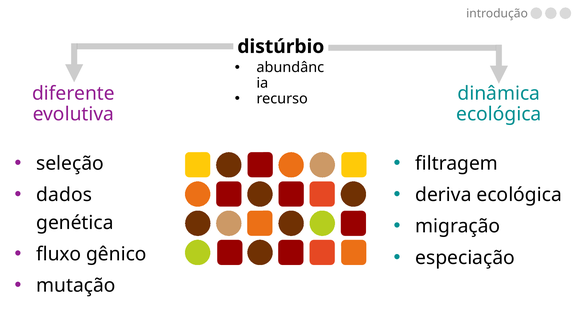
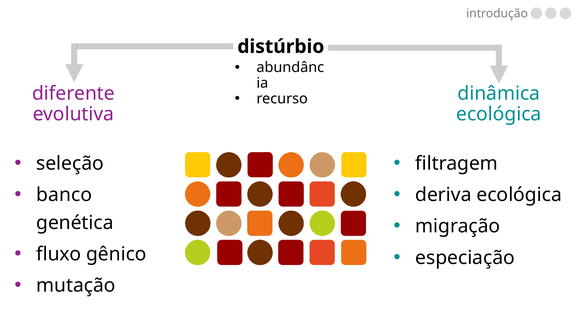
dados: dados -> banco (64, 195)
